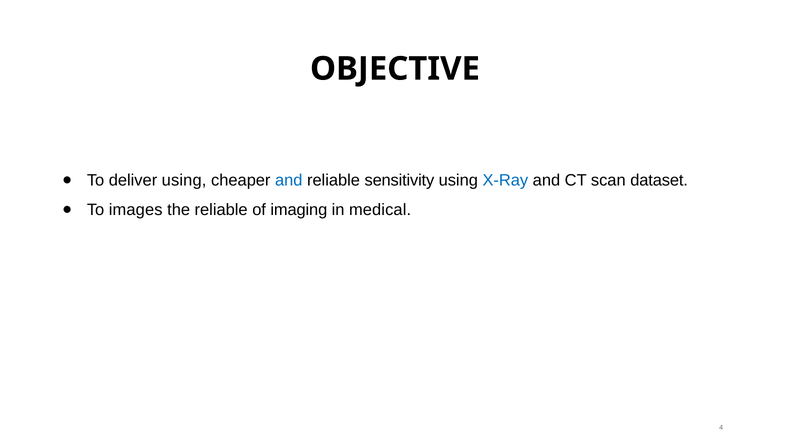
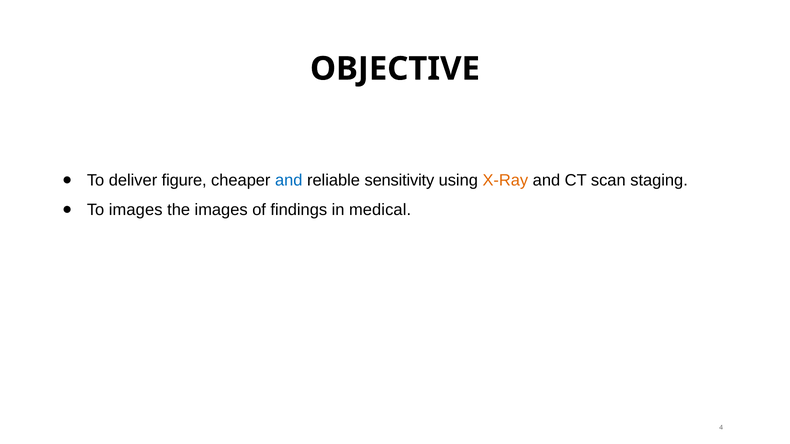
deliver using: using -> figure (184, 180)
X-Ray colour: blue -> orange (505, 180)
dataset: dataset -> staging (659, 180)
the reliable: reliable -> images (221, 210)
imaging: imaging -> findings (299, 210)
